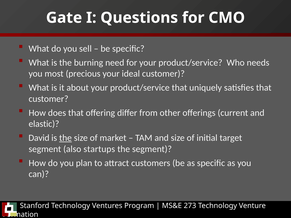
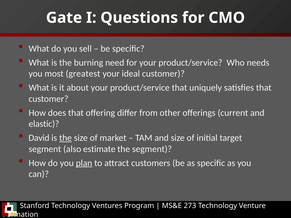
precious: precious -> greatest (83, 74)
startups: startups -> estimate (99, 149)
plan underline: none -> present (84, 163)
